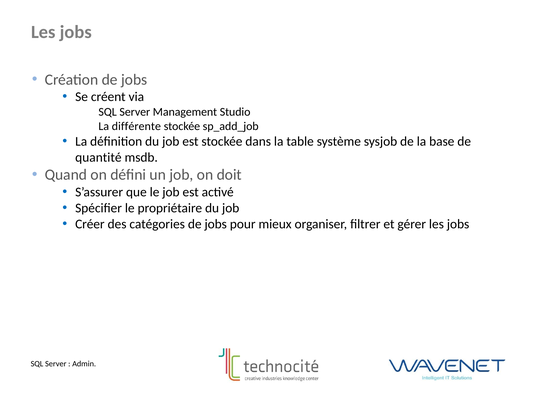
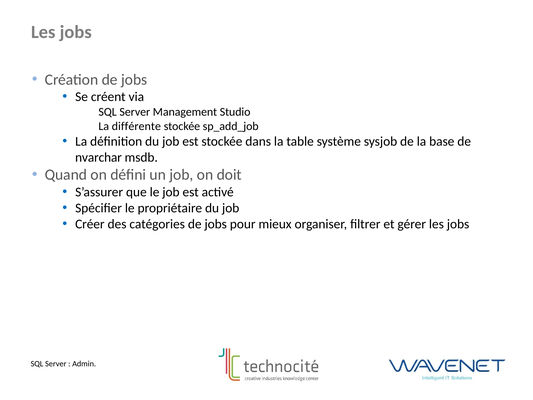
quantité: quantité -> nvarchar (98, 157)
